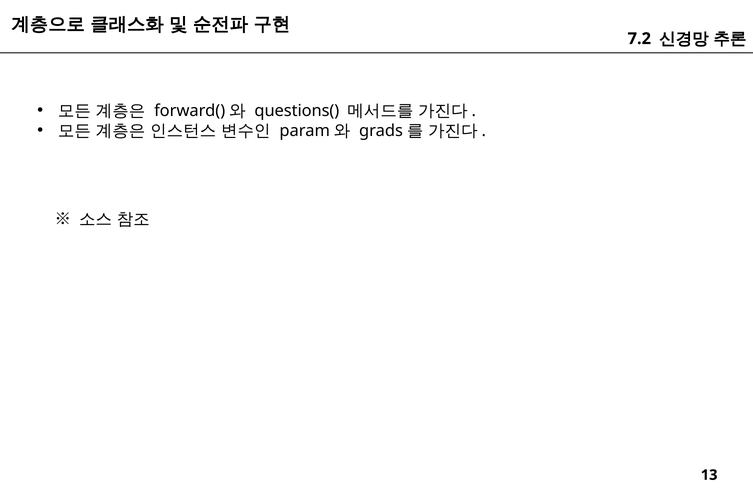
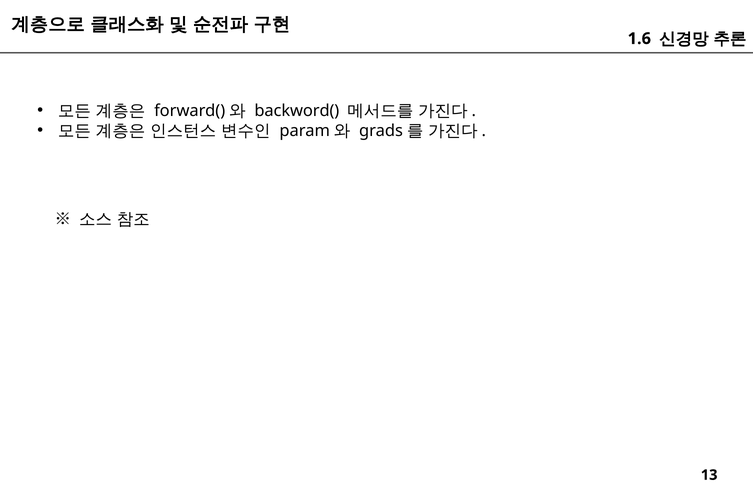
7.2: 7.2 -> 1.6 (639, 39)
questions(: questions( -> backword( (297, 111)
